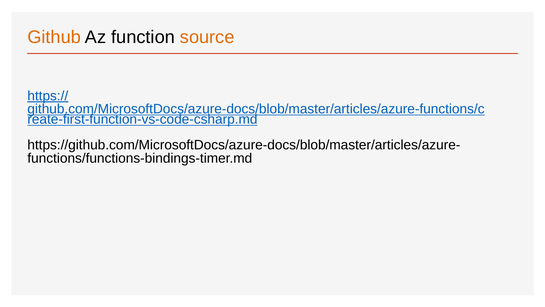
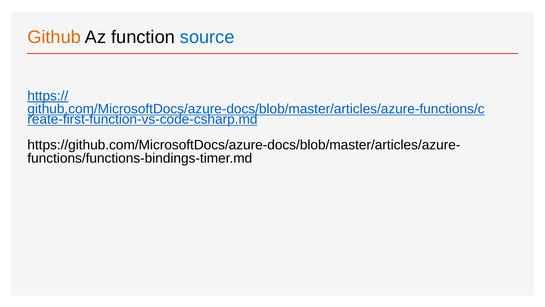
source colour: orange -> blue (207, 37)
